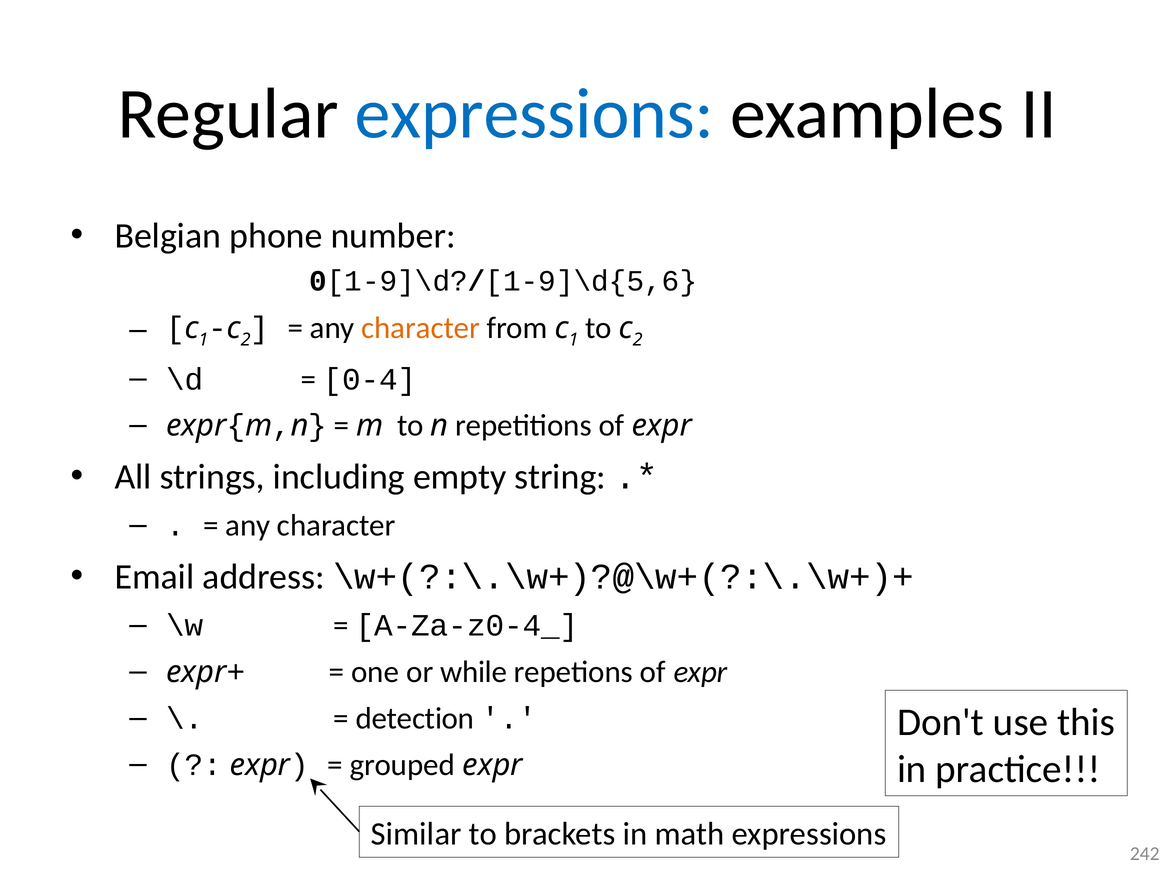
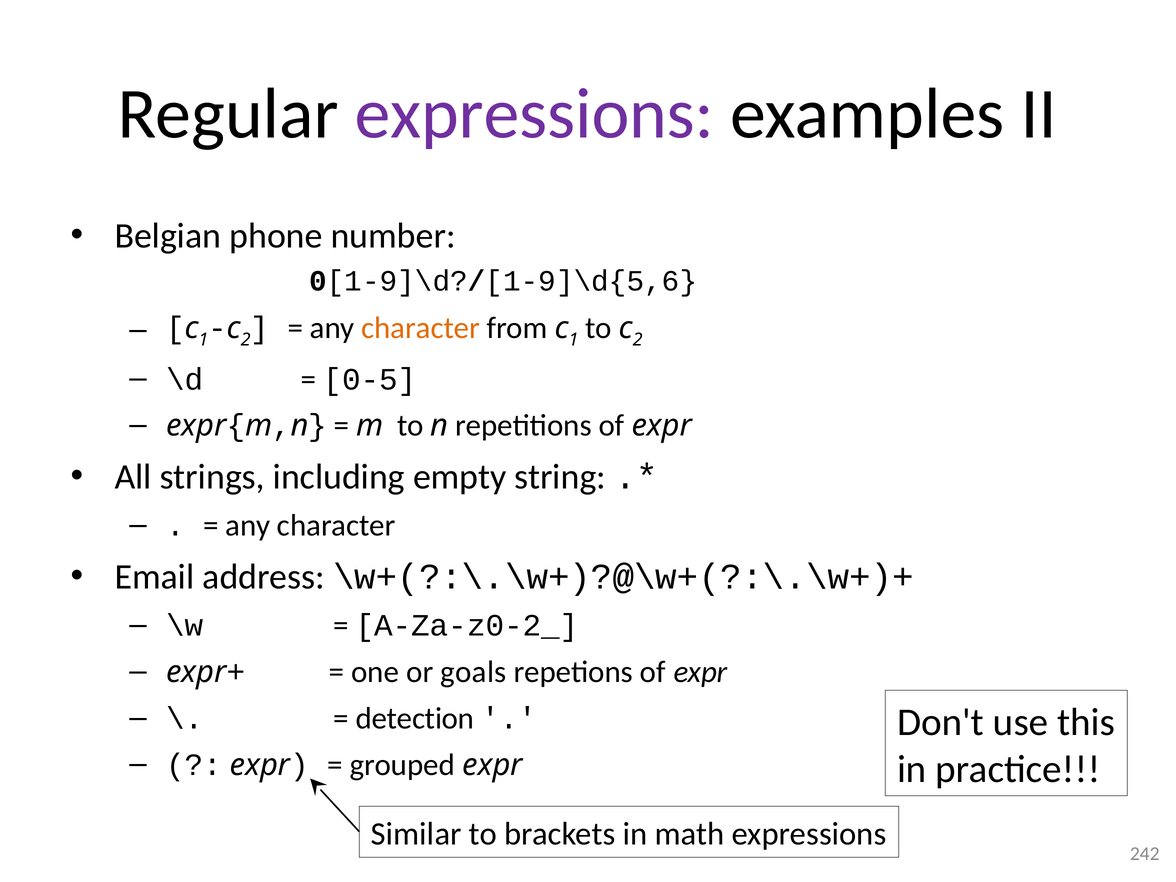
expressions colour: blue -> purple (534, 114)
0-4: 0-4 -> 0-5 (370, 379)
A-Za-z0-4_: A-Za-z0-4_ -> A-Za-z0-2_ (467, 626)
while: while -> goals (473, 672)
